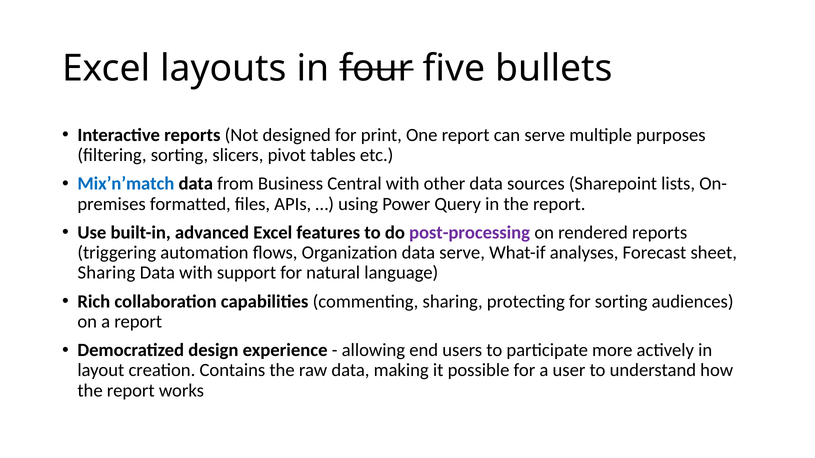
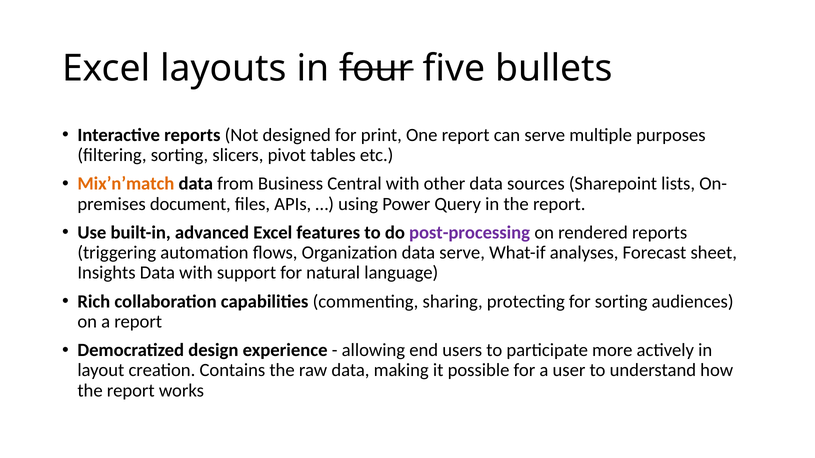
Mix’n’match colour: blue -> orange (126, 184)
formatted: formatted -> document (190, 204)
Sharing: Sharing -> Insights (107, 273)
